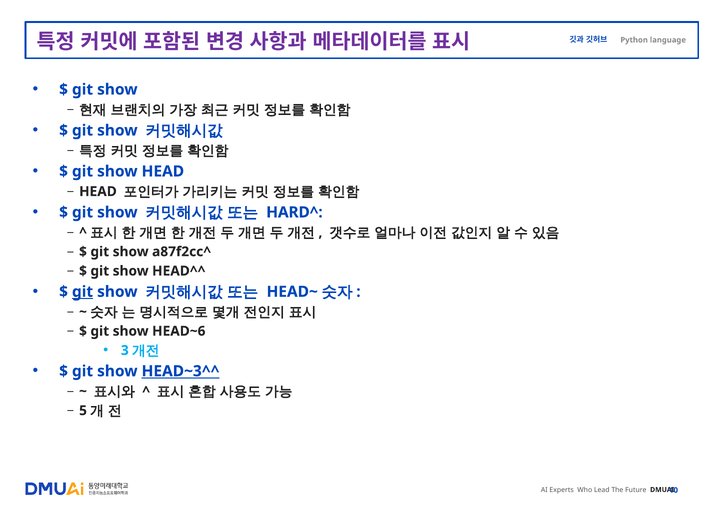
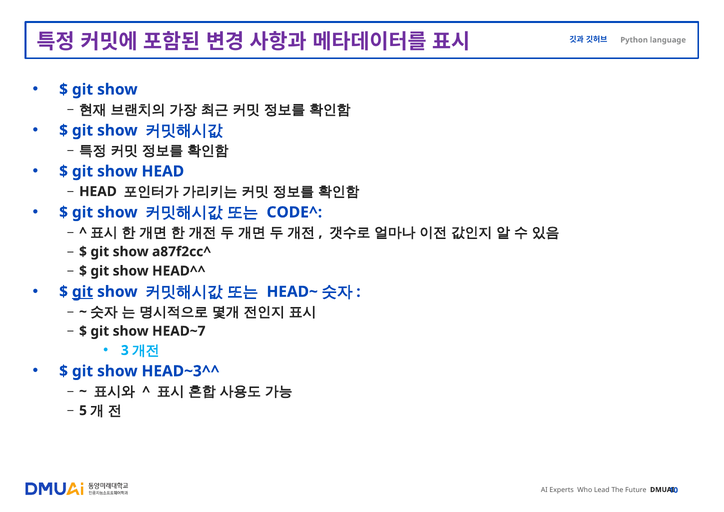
HARD^: HARD^ -> CODE^ (294, 212)
HEAD~6: HEAD~6 -> HEAD~7 (179, 331)
HEAD~3^^ underline: present -> none (181, 371)
